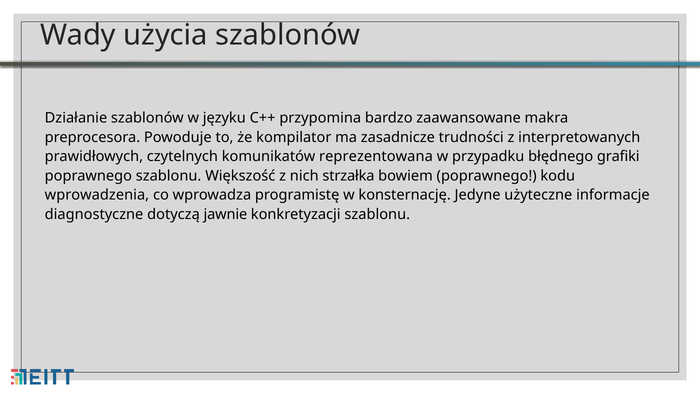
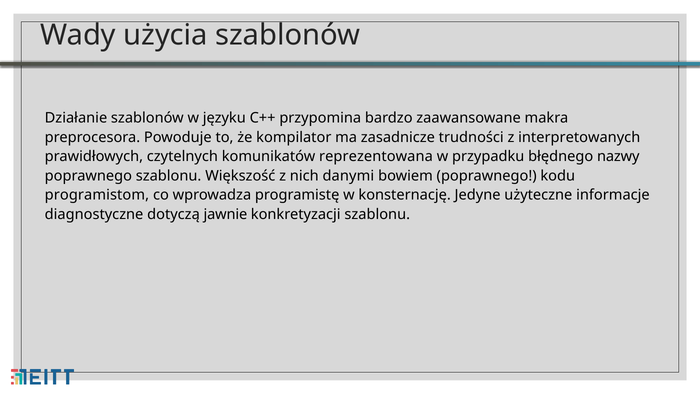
grafiki: grafiki -> nazwy (618, 156)
strzałka: strzałka -> danymi (348, 176)
wprowadzenia: wprowadzenia -> programistom (97, 195)
